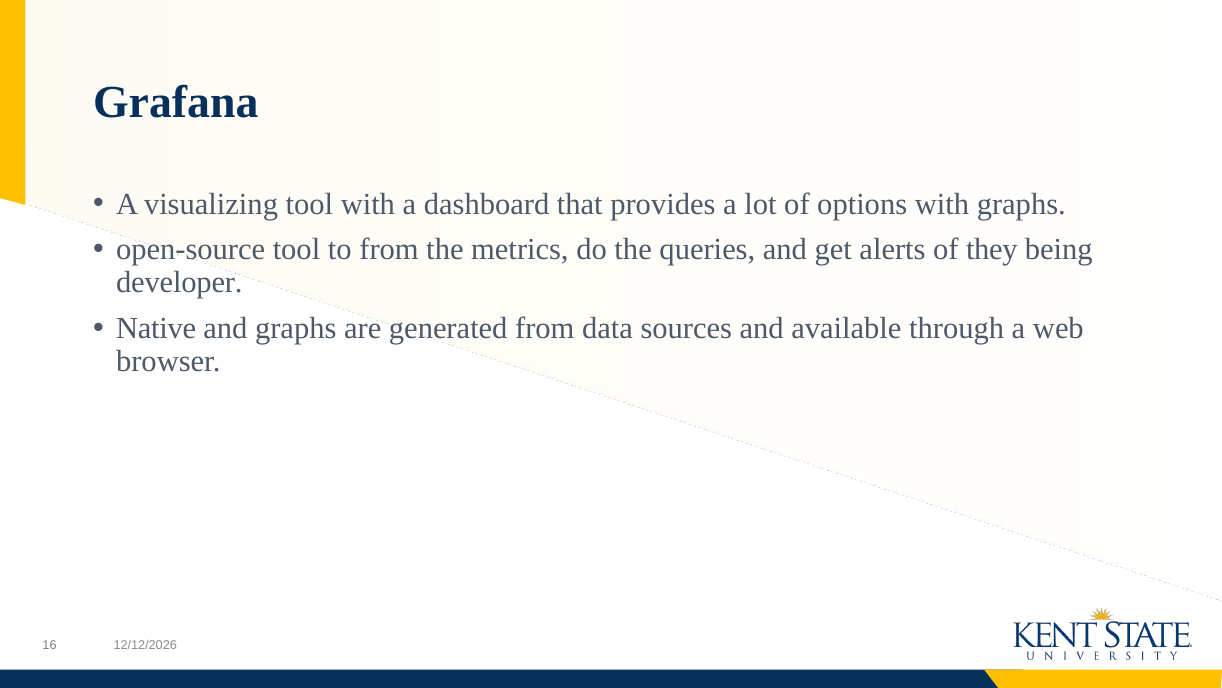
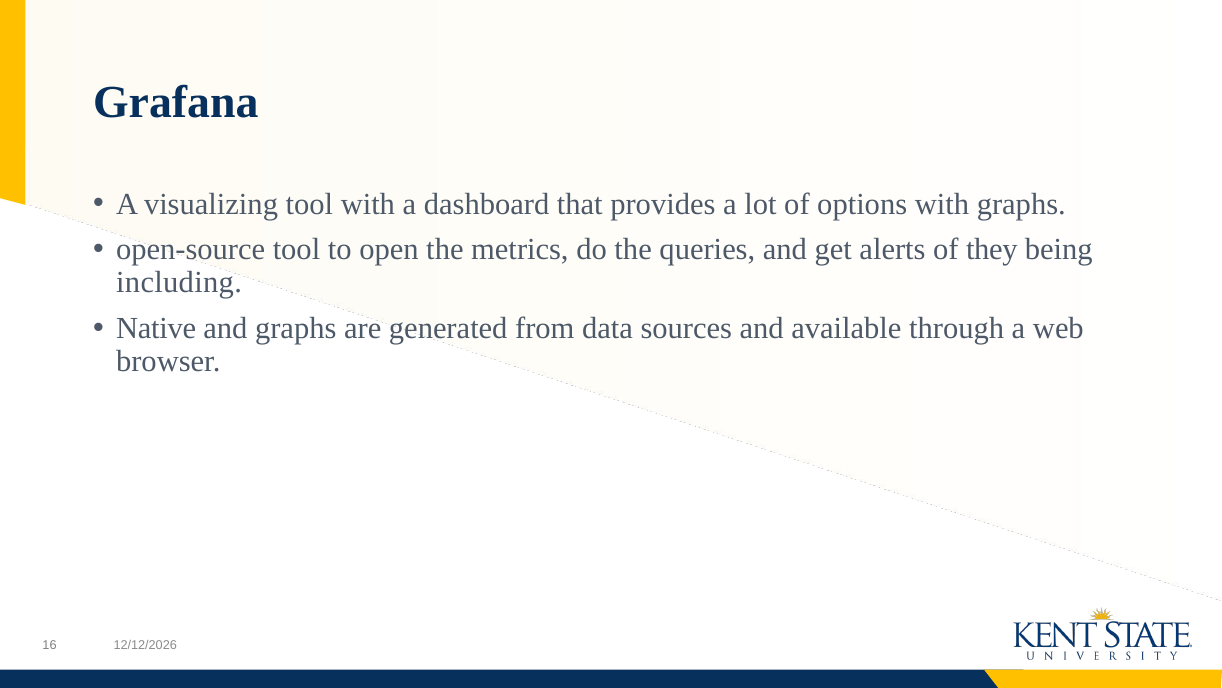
to from: from -> open (389, 250)
developer: developer -> including (179, 283)
